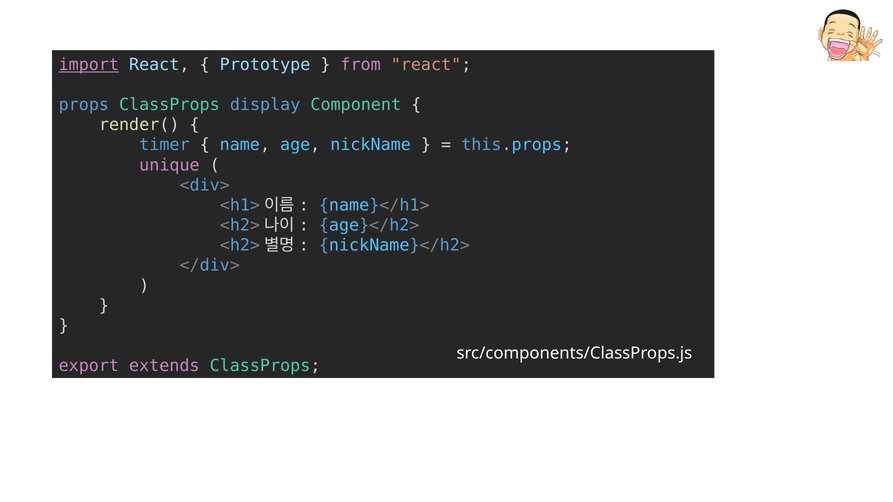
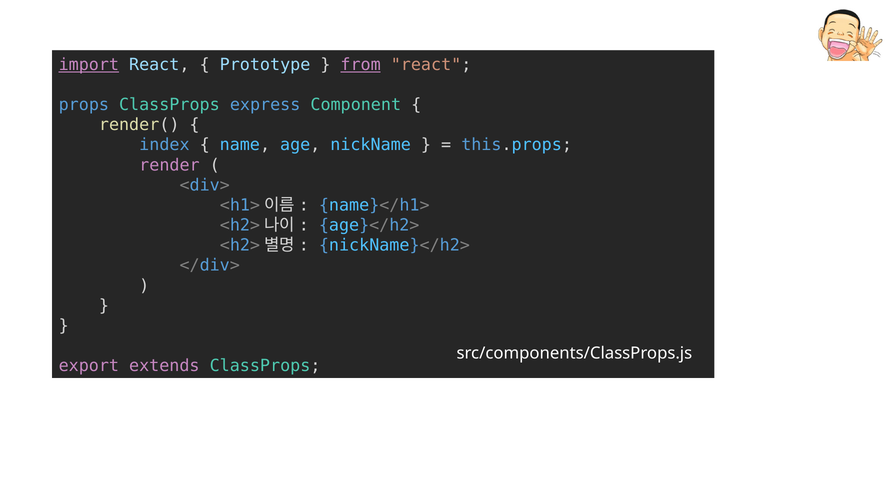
from underline: none -> present (361, 65)
display: display -> express (265, 105)
timer: timer -> index (164, 145)
unique: unique -> render (169, 165)
